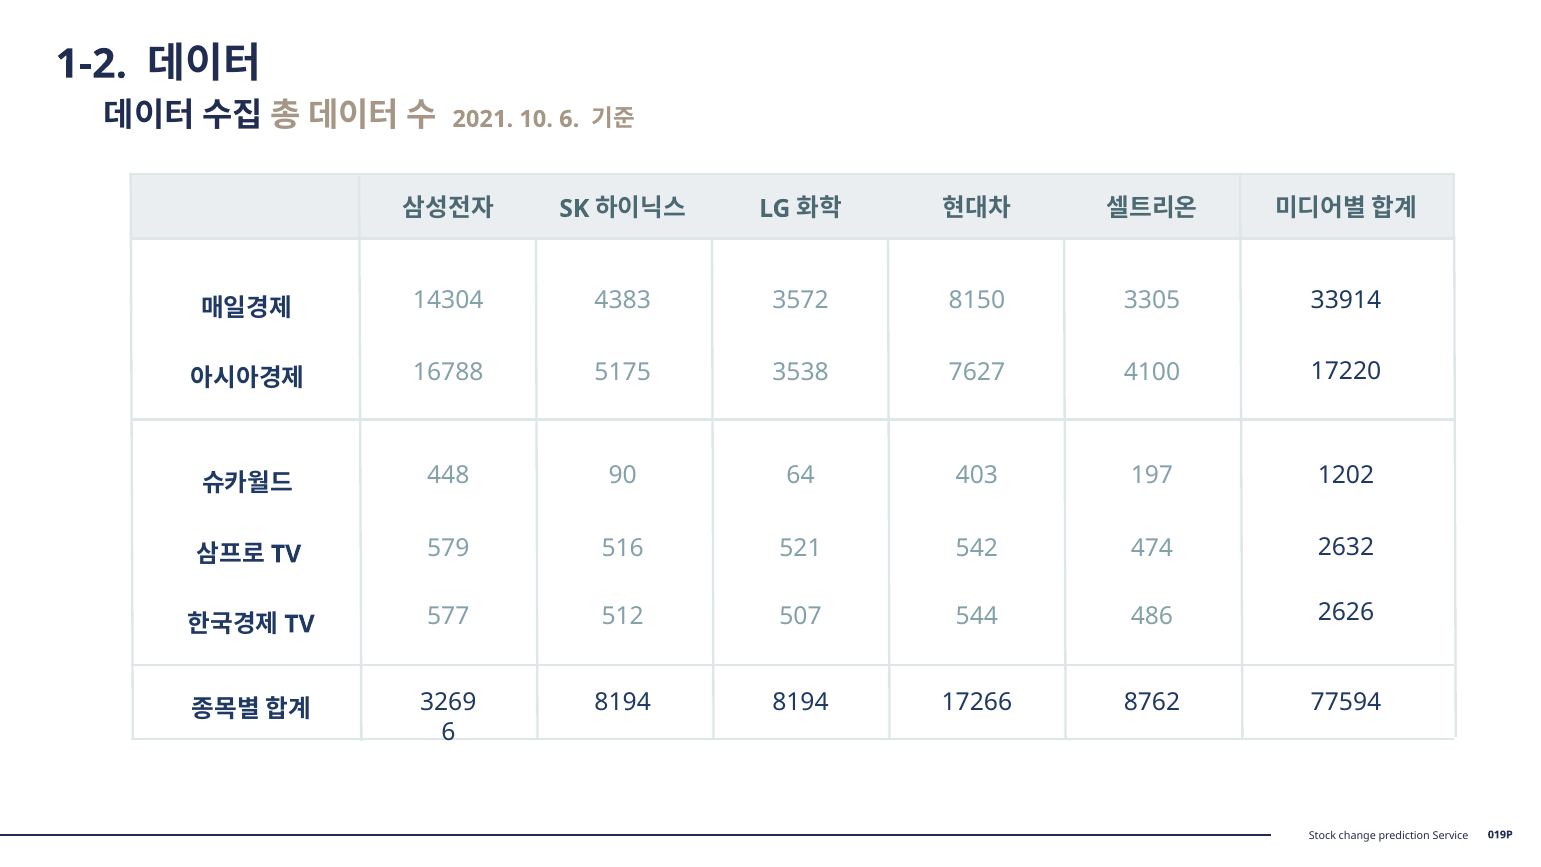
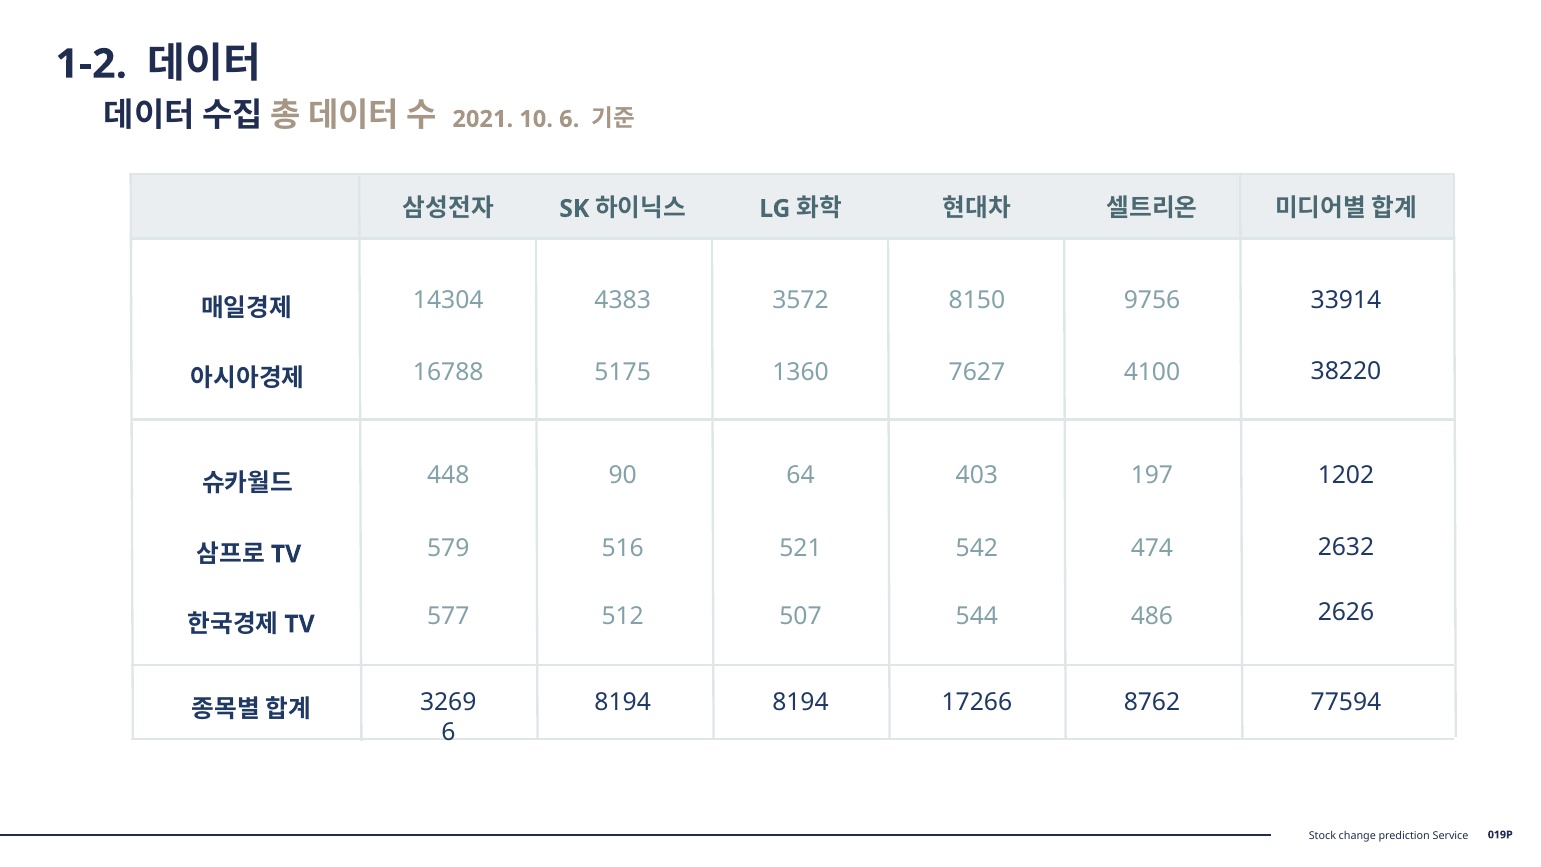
3305: 3305 -> 9756 (1152, 301)
17220: 17220 -> 38220 (1346, 371)
3538: 3538 -> 1360 (801, 372)
